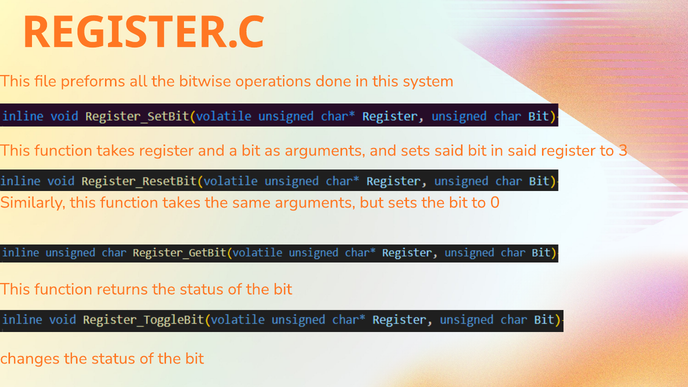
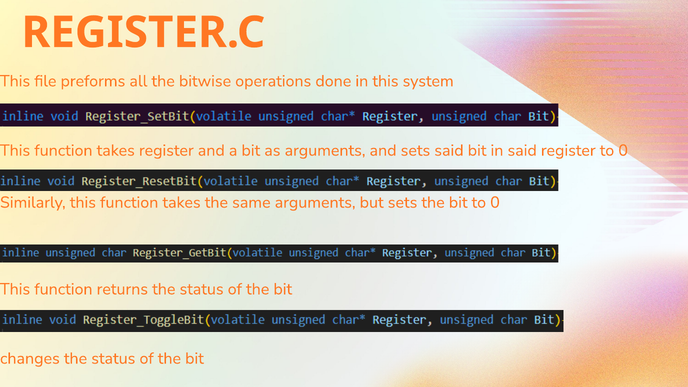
register to 3: 3 -> 0 (623, 150)
